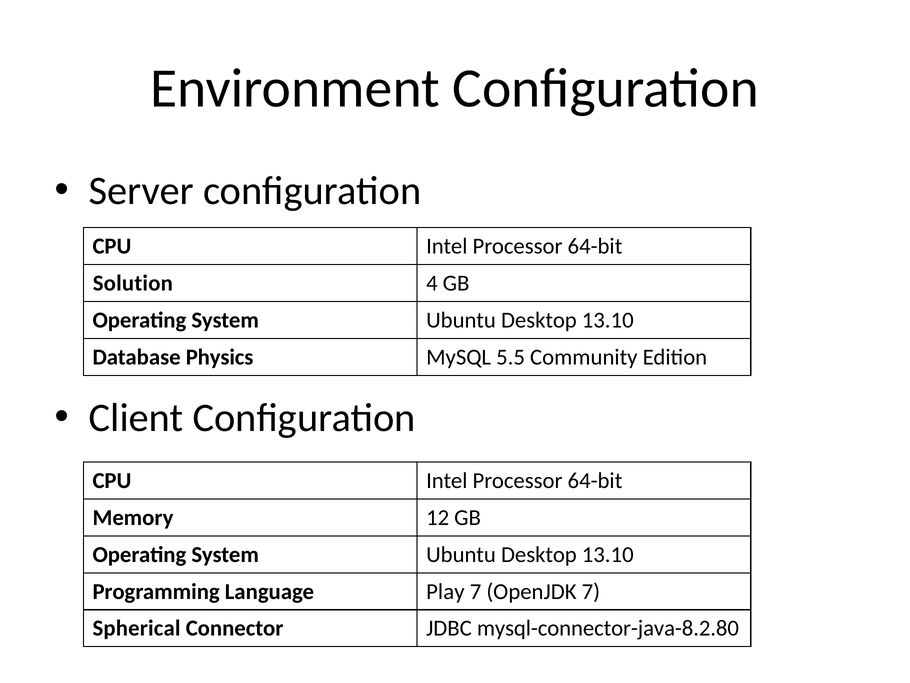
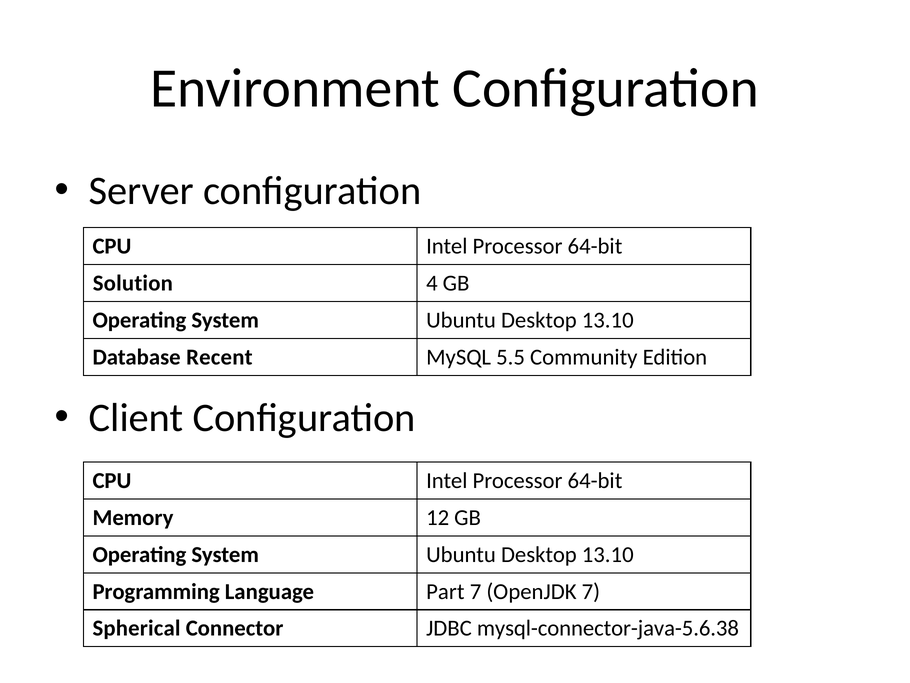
Physics: Physics -> Recent (219, 357)
Play: Play -> Part (445, 591)
mysql-connector-java-8.2.80: mysql-connector-java-8.2.80 -> mysql-connector-java-5.6.38 (608, 628)
